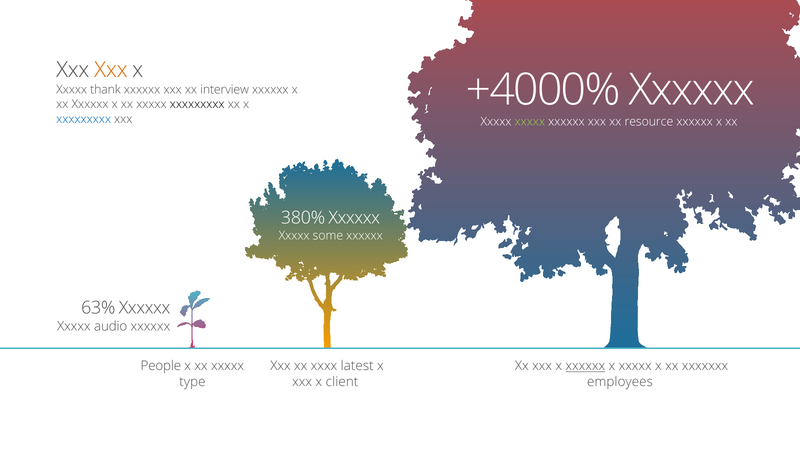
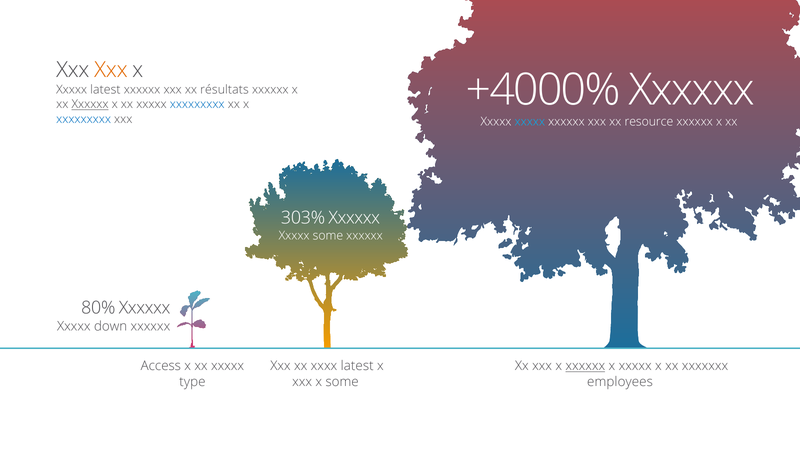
Xxxxx thank: thank -> latest (105, 90)
interview: interview -> résultats (224, 90)
Xxxxxx underline: none -> present (90, 104)
xxxxxxxxx colour: black -> blue (197, 104)
xxxxx colour: light green -> light blue (530, 122)
380%: 380% -> 303% (303, 218)
63%: 63% -> 80% (98, 308)
audio: audio -> down (111, 326)
People: People -> Access (161, 366)
x client: client -> some (342, 382)
